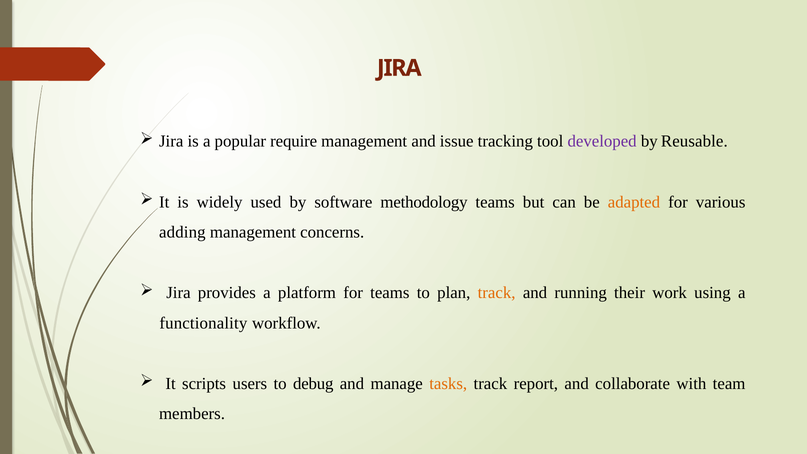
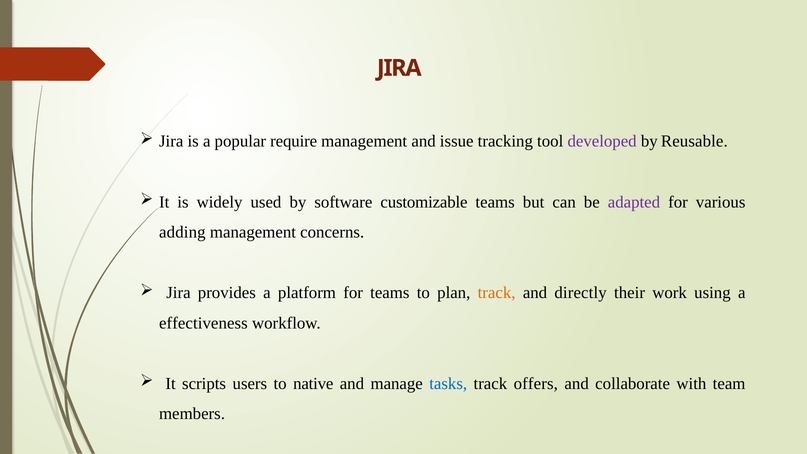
methodology: methodology -> customizable (424, 202)
adapted colour: orange -> purple (634, 202)
running: running -> directly (581, 293)
functionality: functionality -> effectiveness (203, 323)
debug: debug -> native (313, 383)
tasks colour: orange -> blue (448, 383)
report: report -> offers (536, 383)
